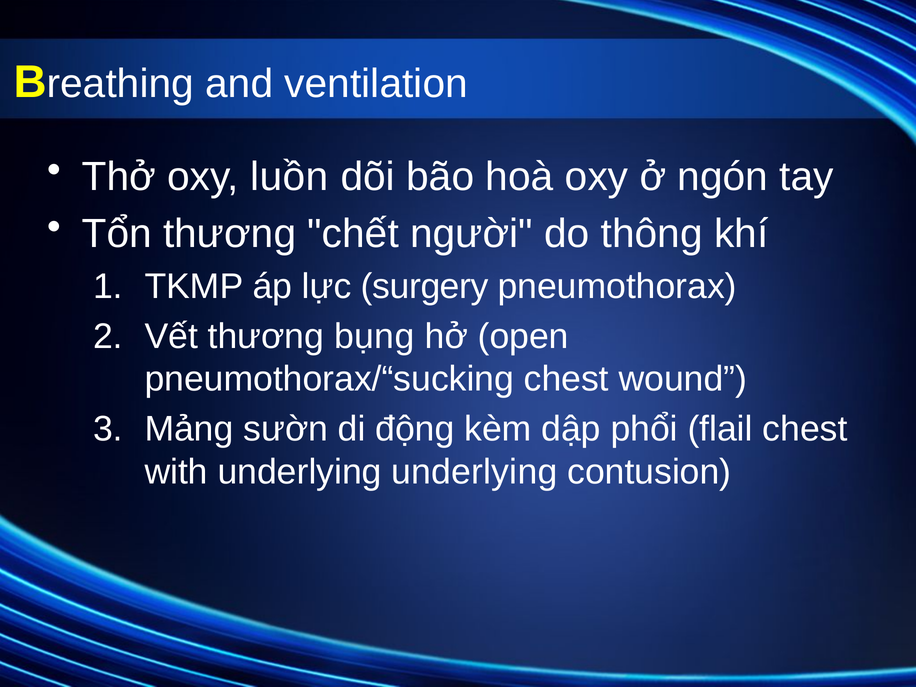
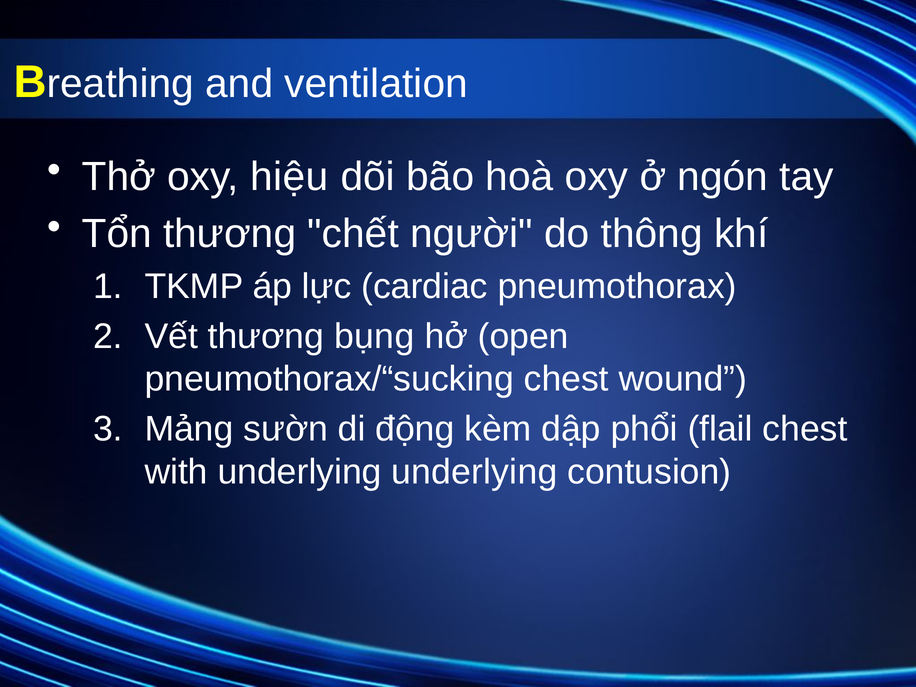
luồn: luồn -> hiệu (289, 177)
surgery: surgery -> cardiac (425, 287)
